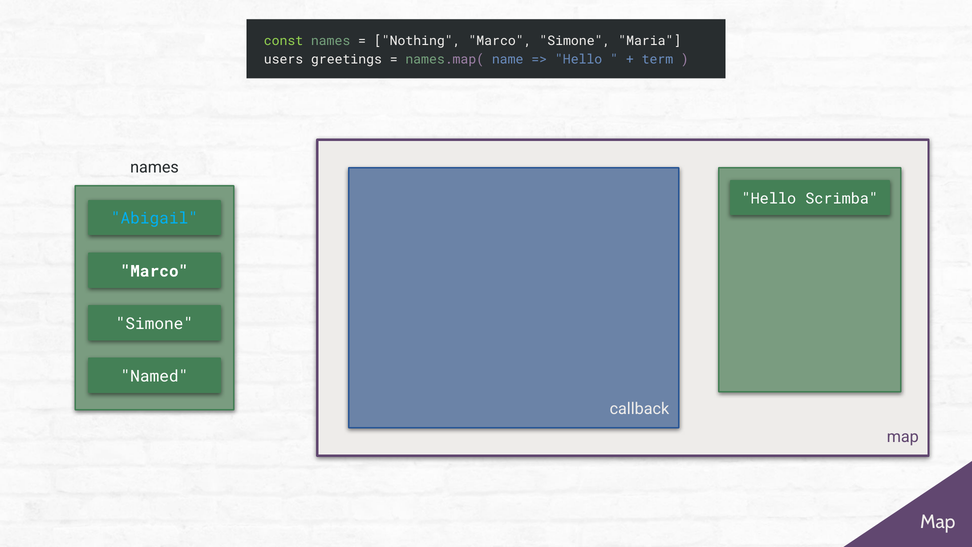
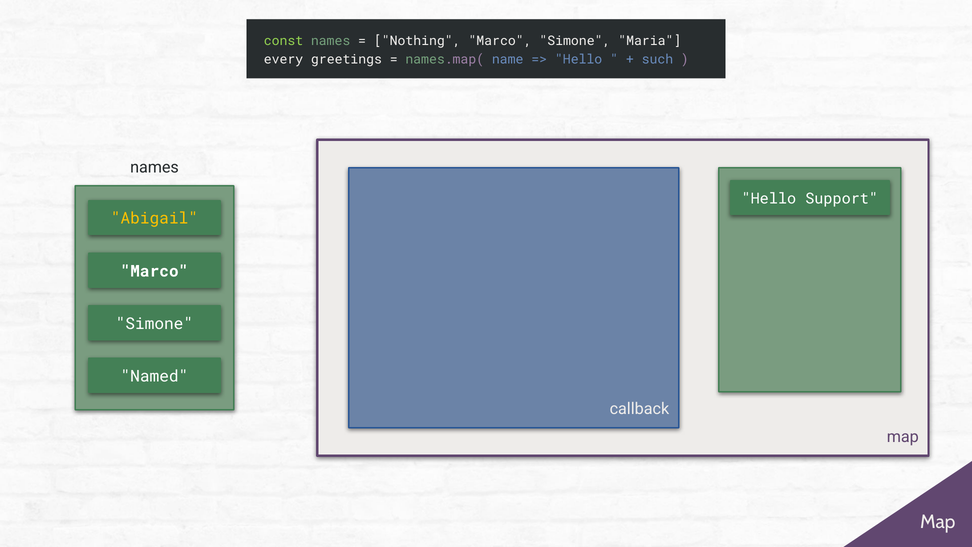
users: users -> every (283, 59)
term: term -> such (657, 59)
Scrimba: Scrimba -> Support (842, 198)
Abigail colour: light blue -> yellow (154, 219)
